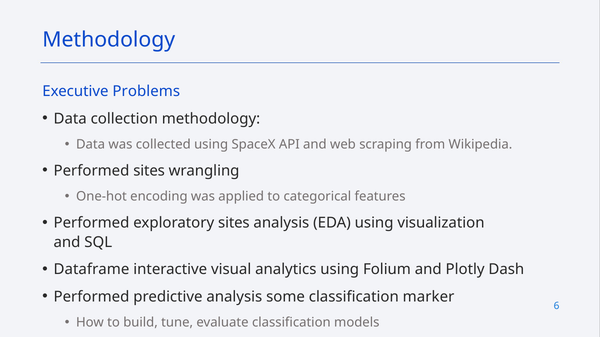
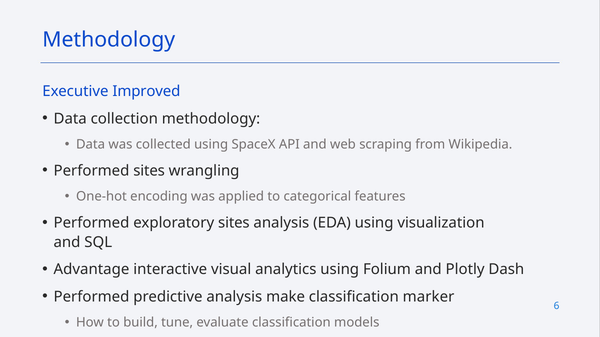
Problems: Problems -> Improved (146, 91)
Dataframe: Dataframe -> Advantage (91, 270)
some: some -> make (286, 297)
